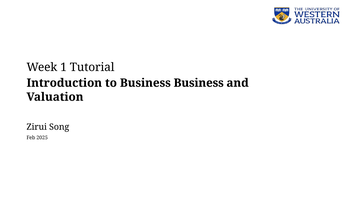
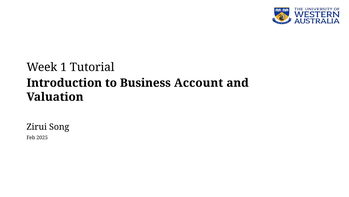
Business Business: Business -> Account (199, 83)
